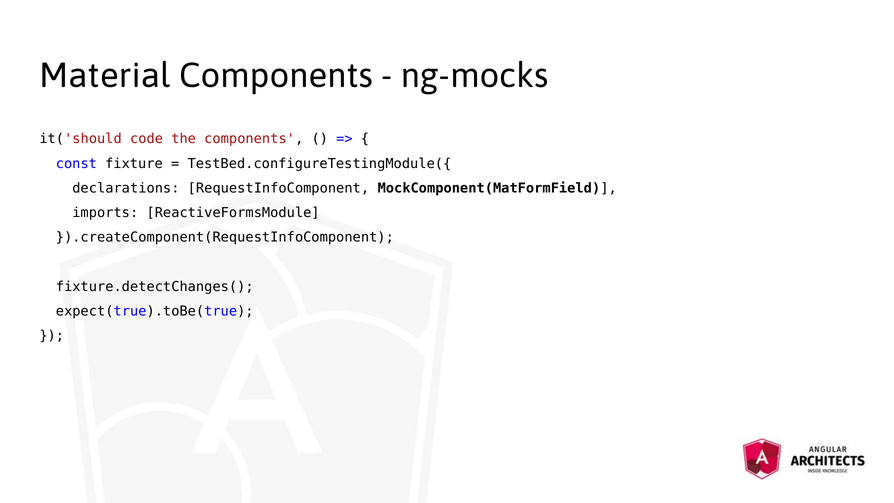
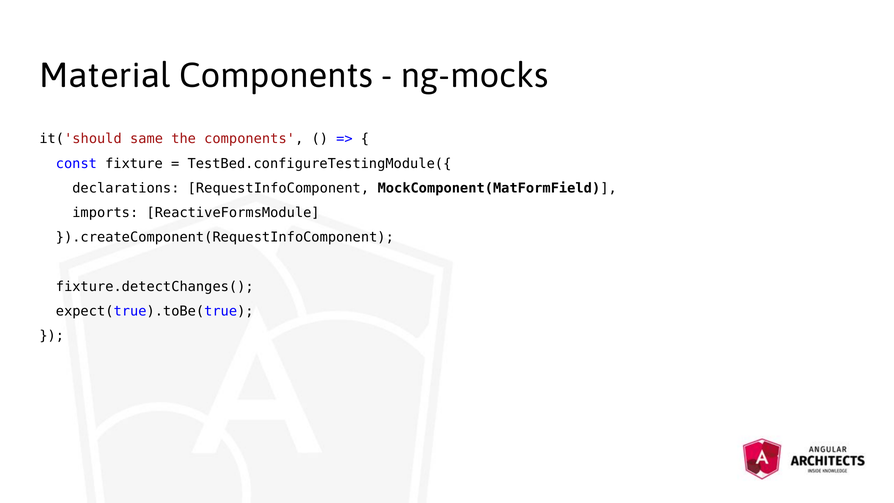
code: code -> same (147, 139)
